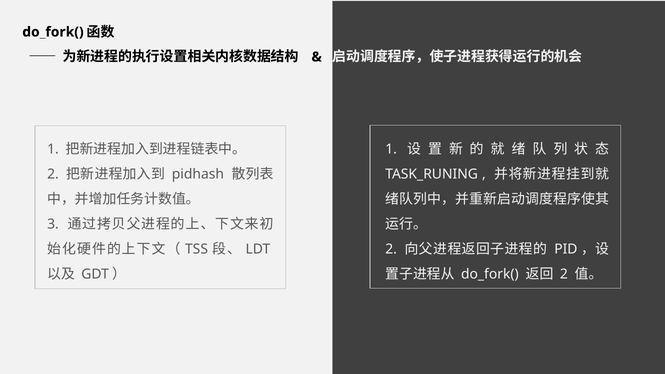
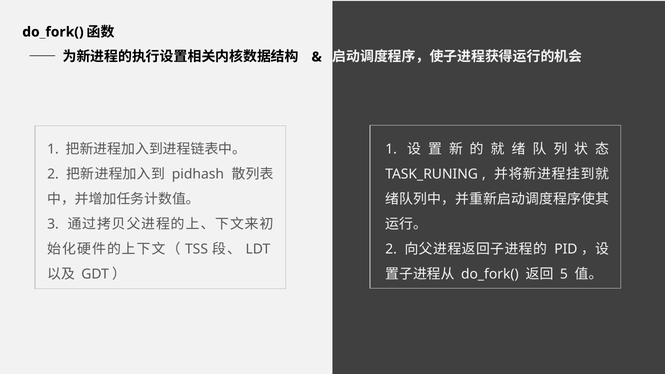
2: 2 -> 5 (564, 274)
